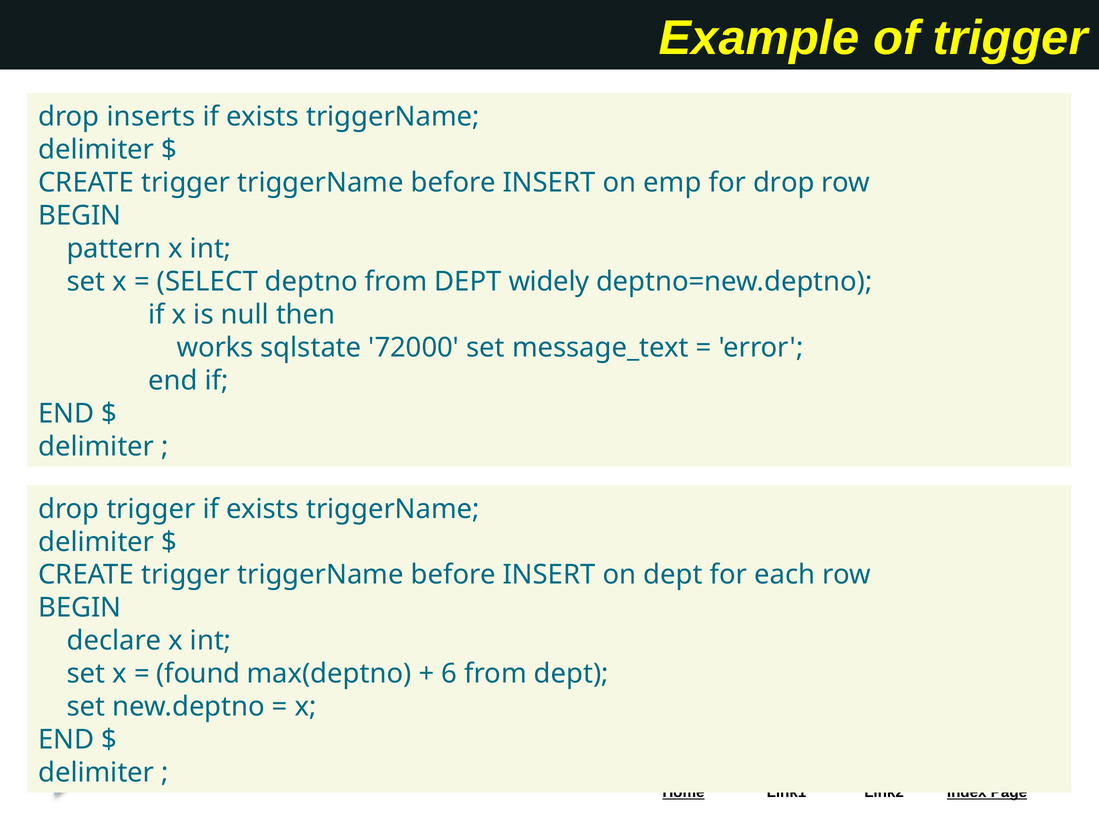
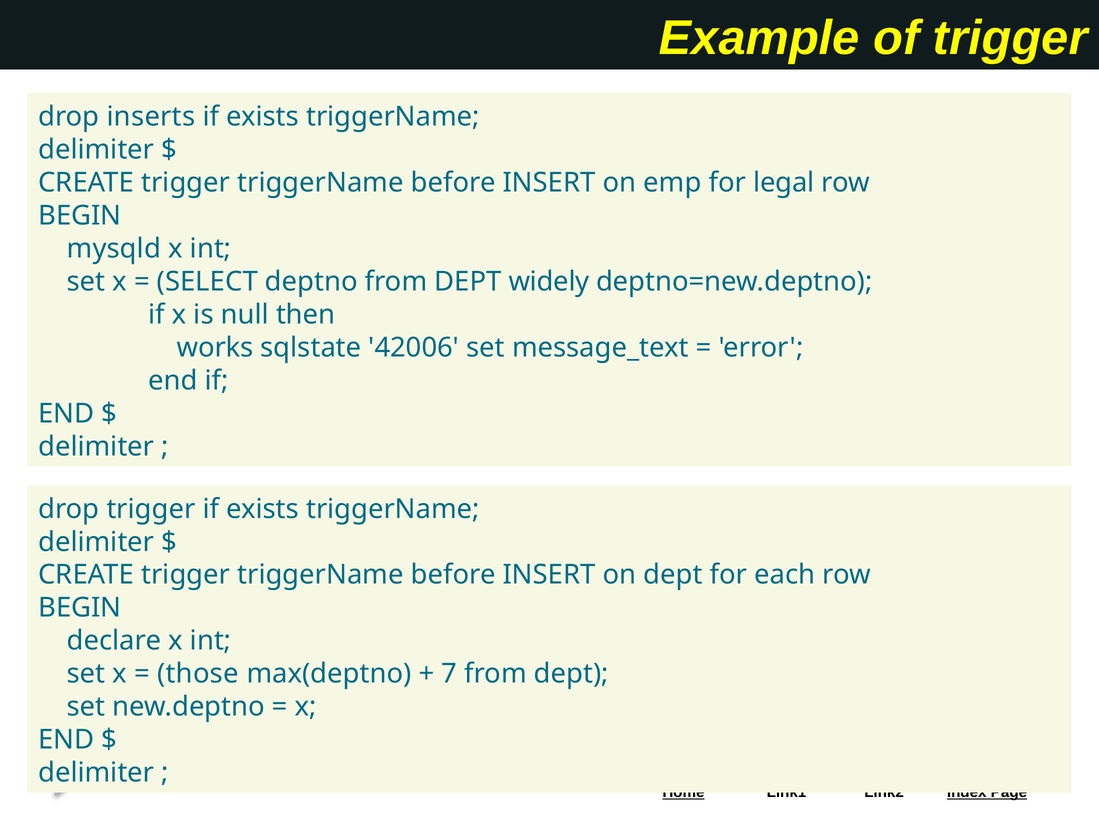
for drop: drop -> legal (784, 183)
pattern: pattern -> mysqld (114, 249)
72000: 72000 -> 42006 (414, 348)
found: found -> those (198, 674)
6: 6 -> 7 (449, 674)
